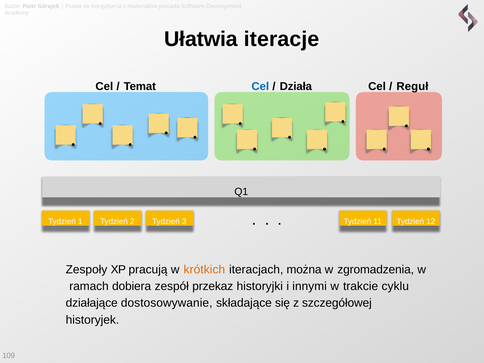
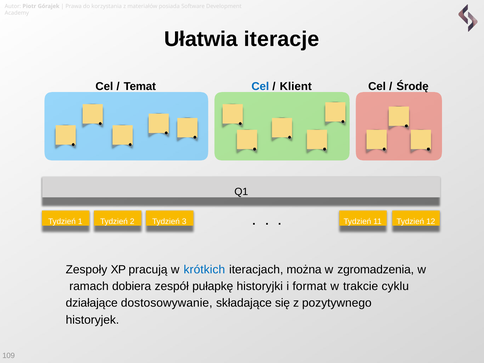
Działa: Działa -> Klient (296, 87)
Reguł: Reguł -> Środę (413, 87)
krótkich colour: orange -> blue (204, 270)
przekaz: przekaz -> pułapkę (213, 286)
innymi: innymi -> format (310, 286)
szczegółowej: szczegółowej -> pozytywnego (337, 303)
